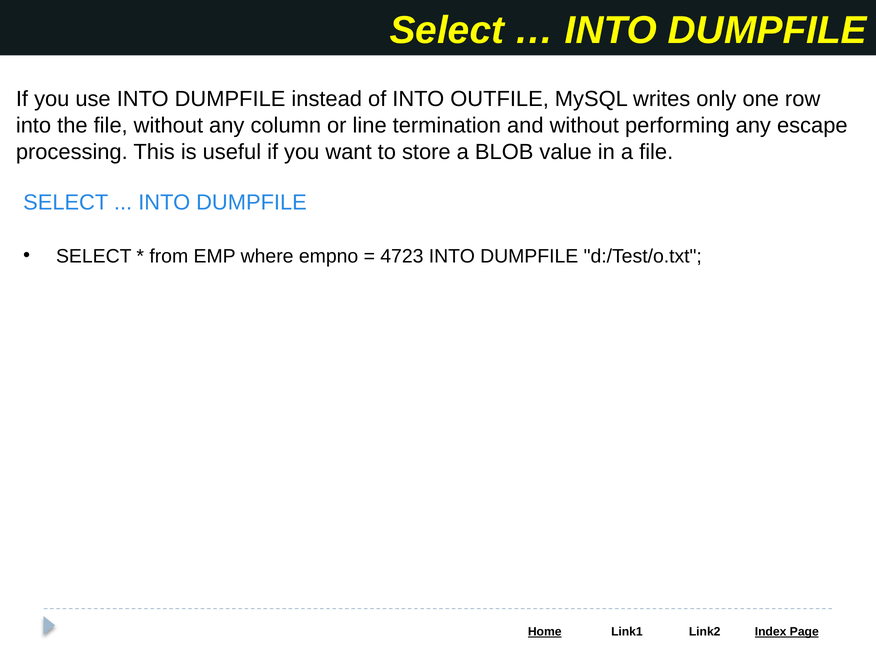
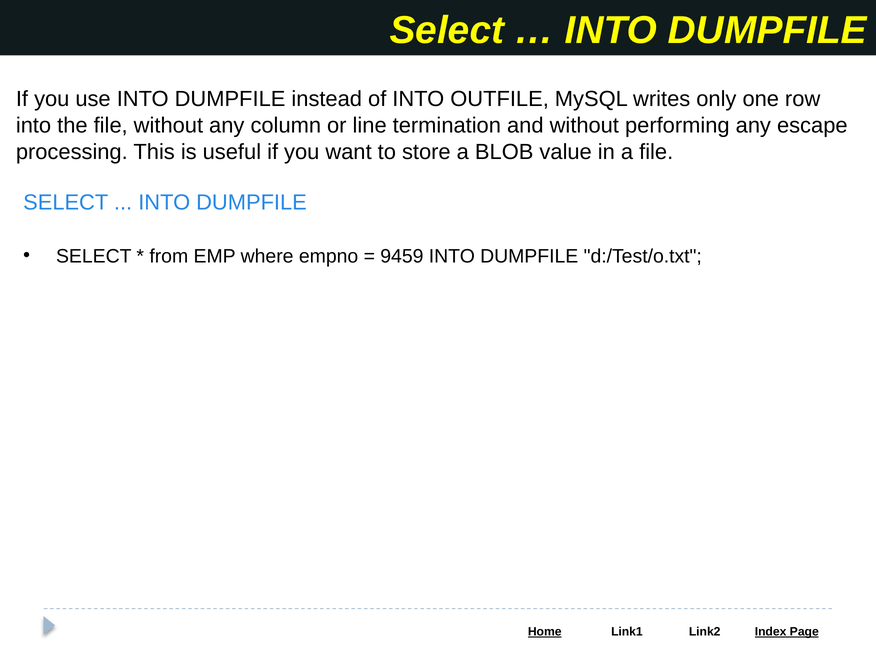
4723: 4723 -> 9459 (402, 256)
